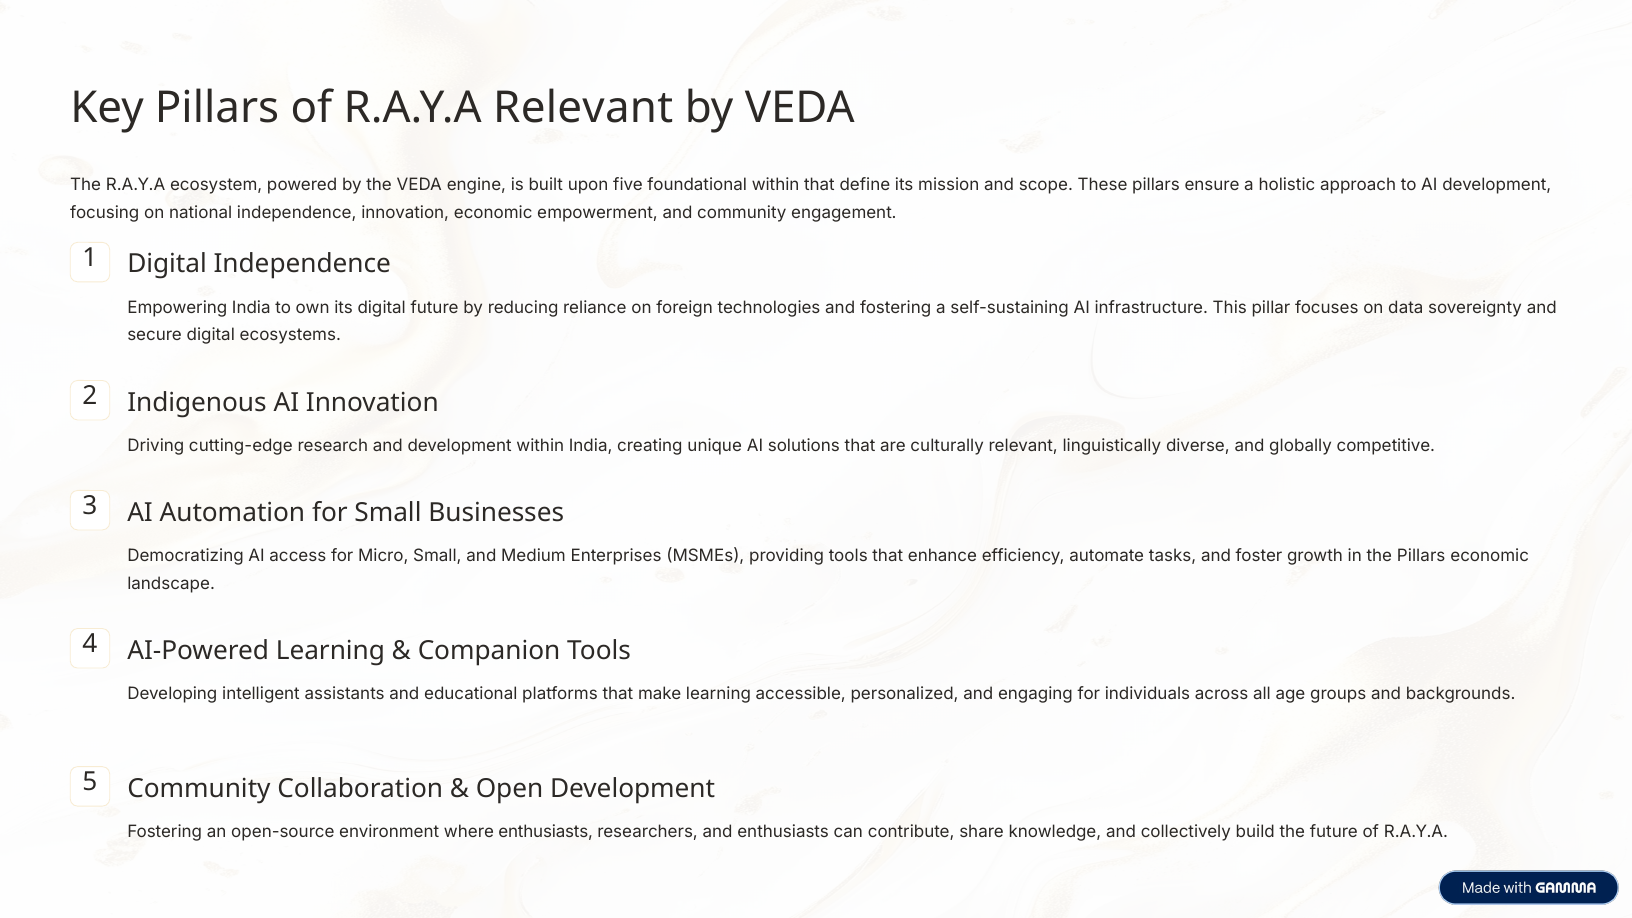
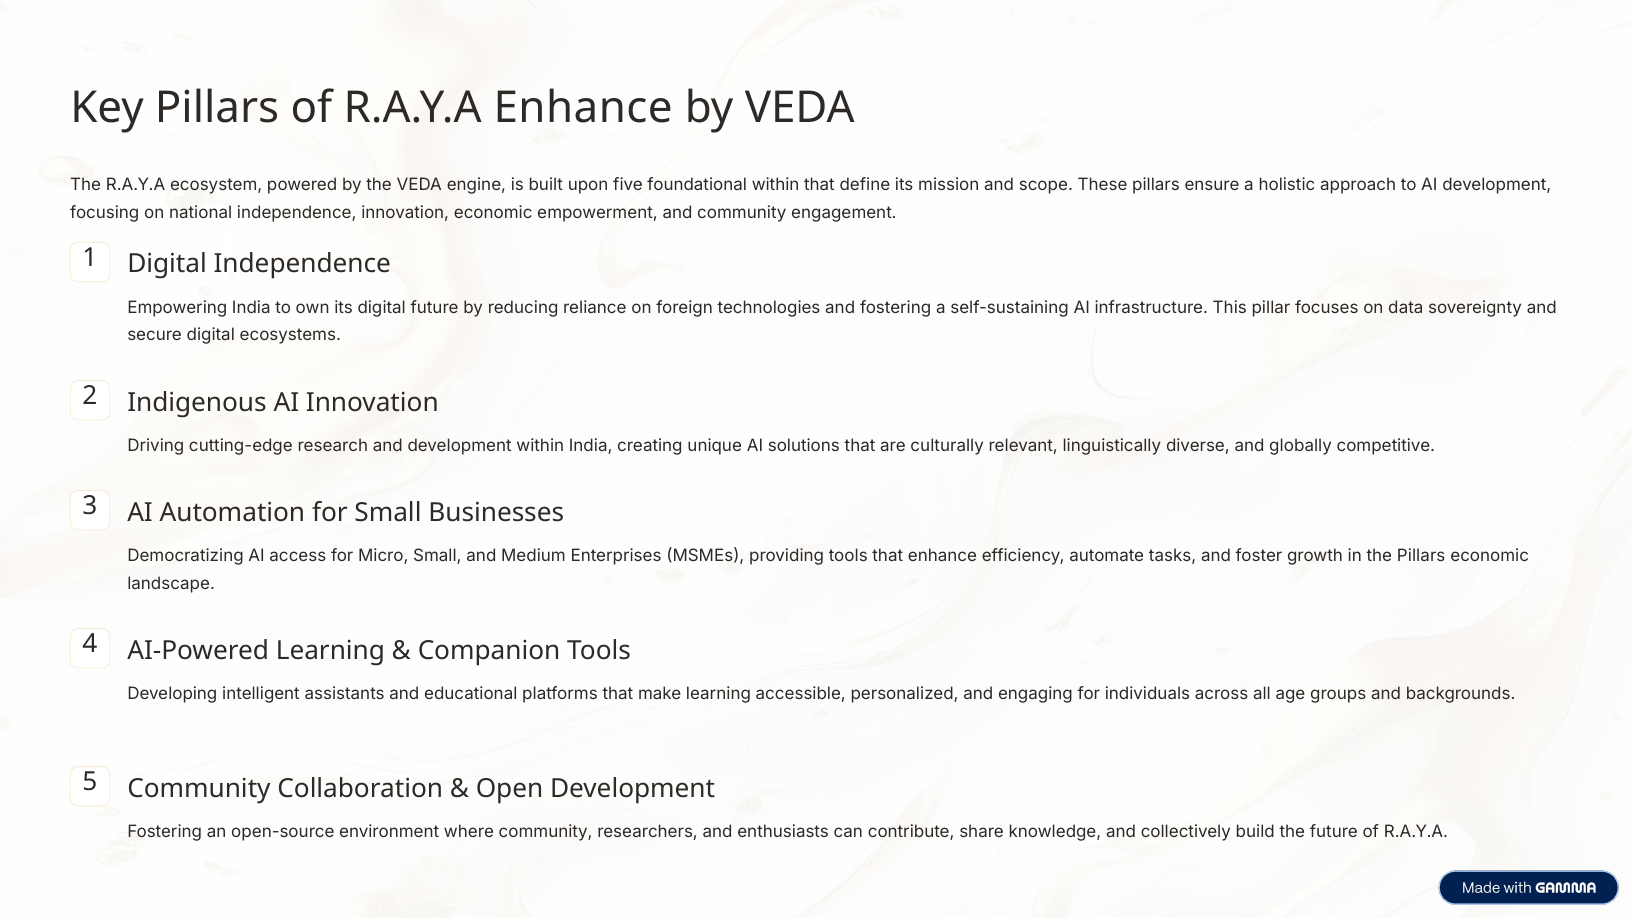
R.A.Y.A Relevant: Relevant -> Enhance (583, 108)
where enthusiasts: enthusiasts -> community (546, 832)
